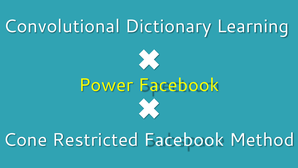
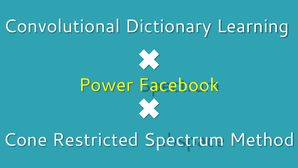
Restricted Facebook: Facebook -> Spectrum (184, 140)
